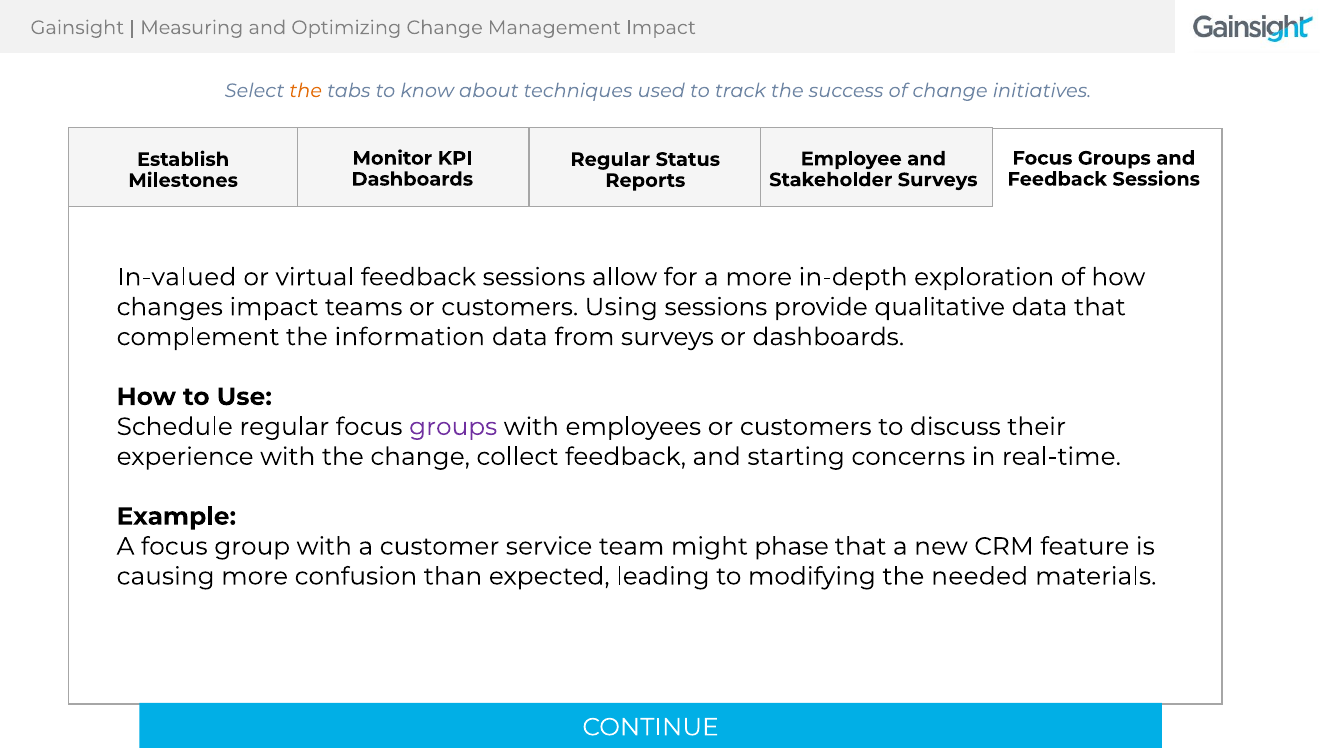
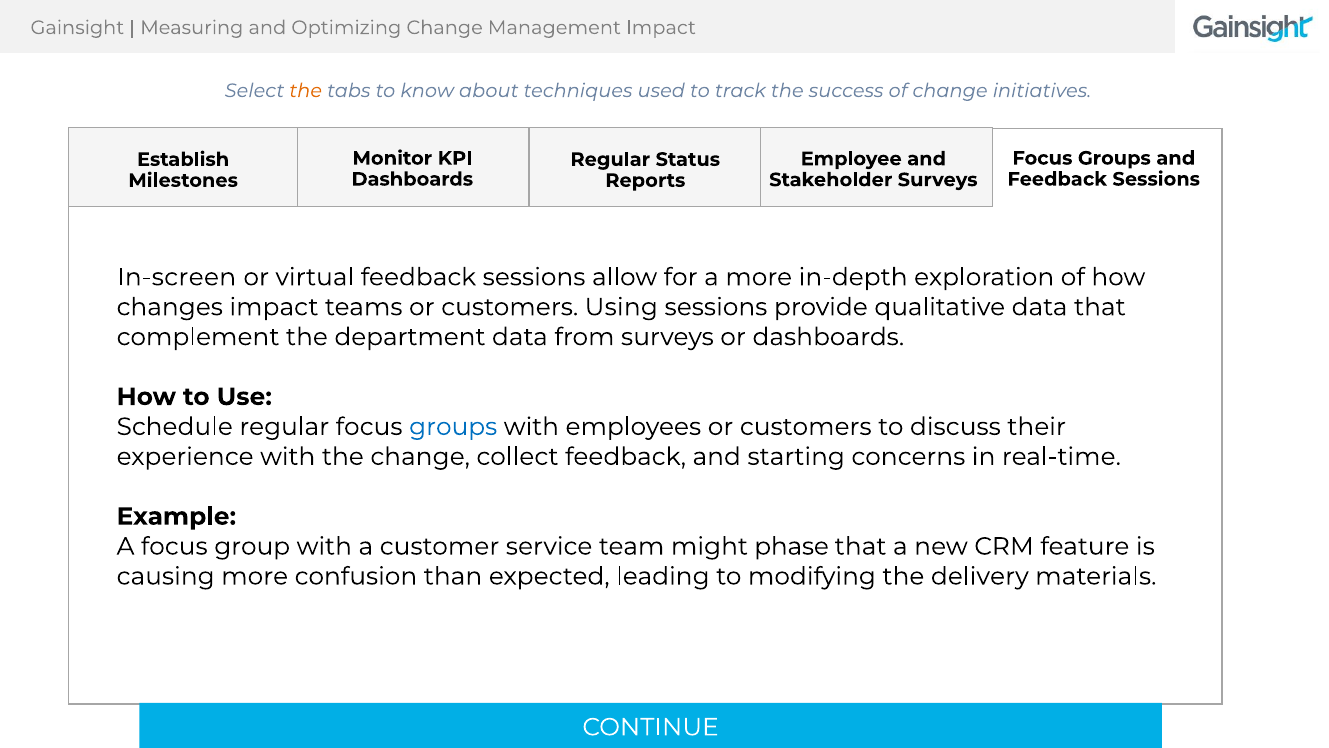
In-valued: In-valued -> In-screen (177, 277)
information: information -> department (410, 337)
groups colour: purple -> blue (453, 426)
needed: needed -> delivery (980, 576)
